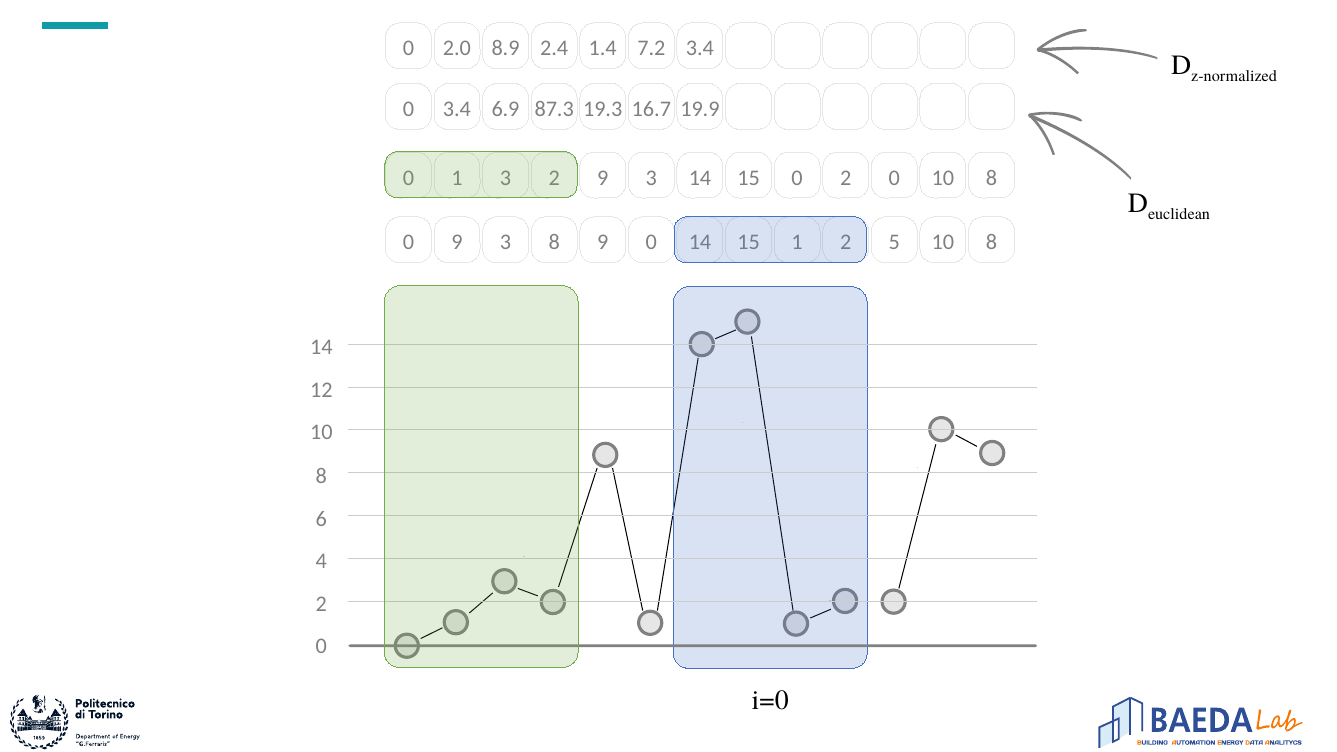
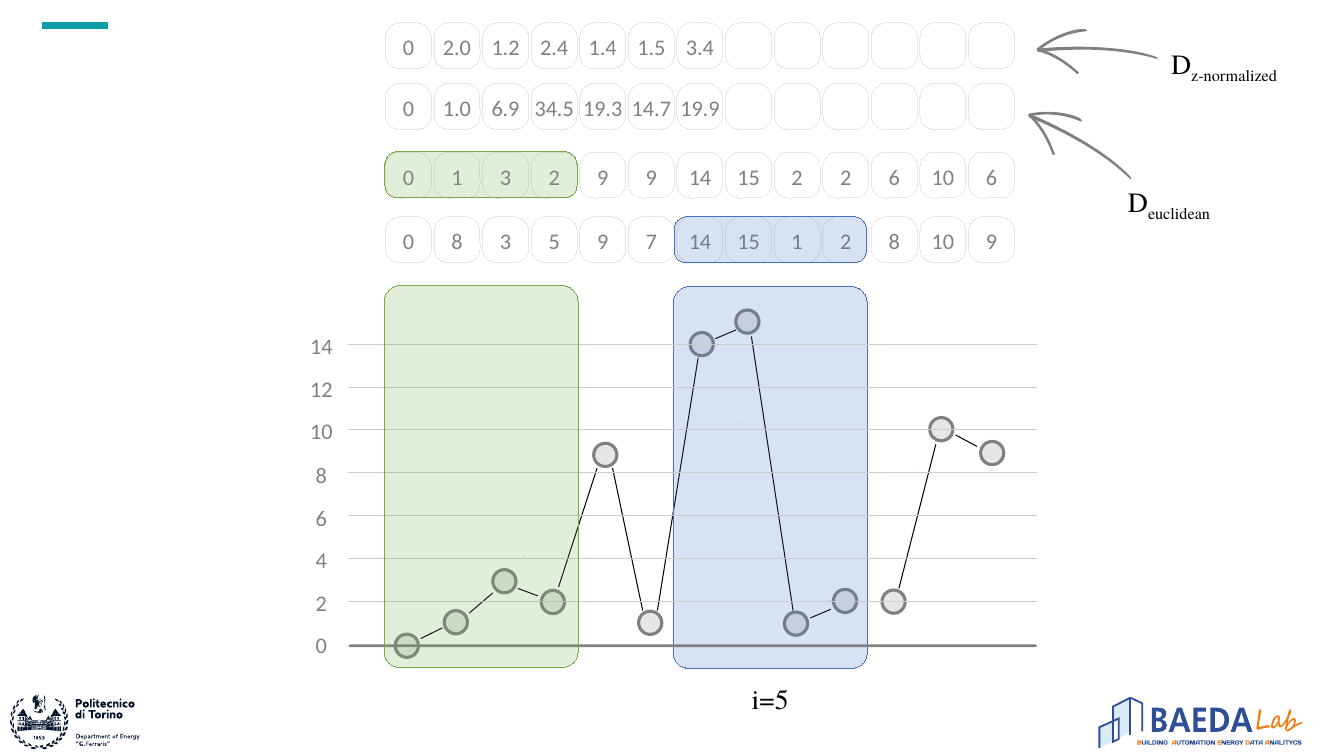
8.9: 8.9 -> 1.2 (506, 49)
7.2: 7.2 -> 1.5 (651, 49)
0 3.4: 3.4 -> 1.0 (457, 109)
87.3: 87.3 -> 34.5 (554, 109)
16.7: 16.7 -> 14.7 (651, 109)
3: 3 -> 9 (651, 178)
0: 0 -> 2 (797, 178)
2 0: 0 -> 6 (894, 178)
8: 8 -> 6 (992, 178)
0 9: 9 -> 8 (457, 242)
3 8: 8 -> 5 (554, 242)
9 0: 0 -> 7 (651, 242)
5: 5 -> 8 (894, 242)
8: 8 -> 9 (992, 242)
i=0: i=0 -> i=5 (770, 700)
